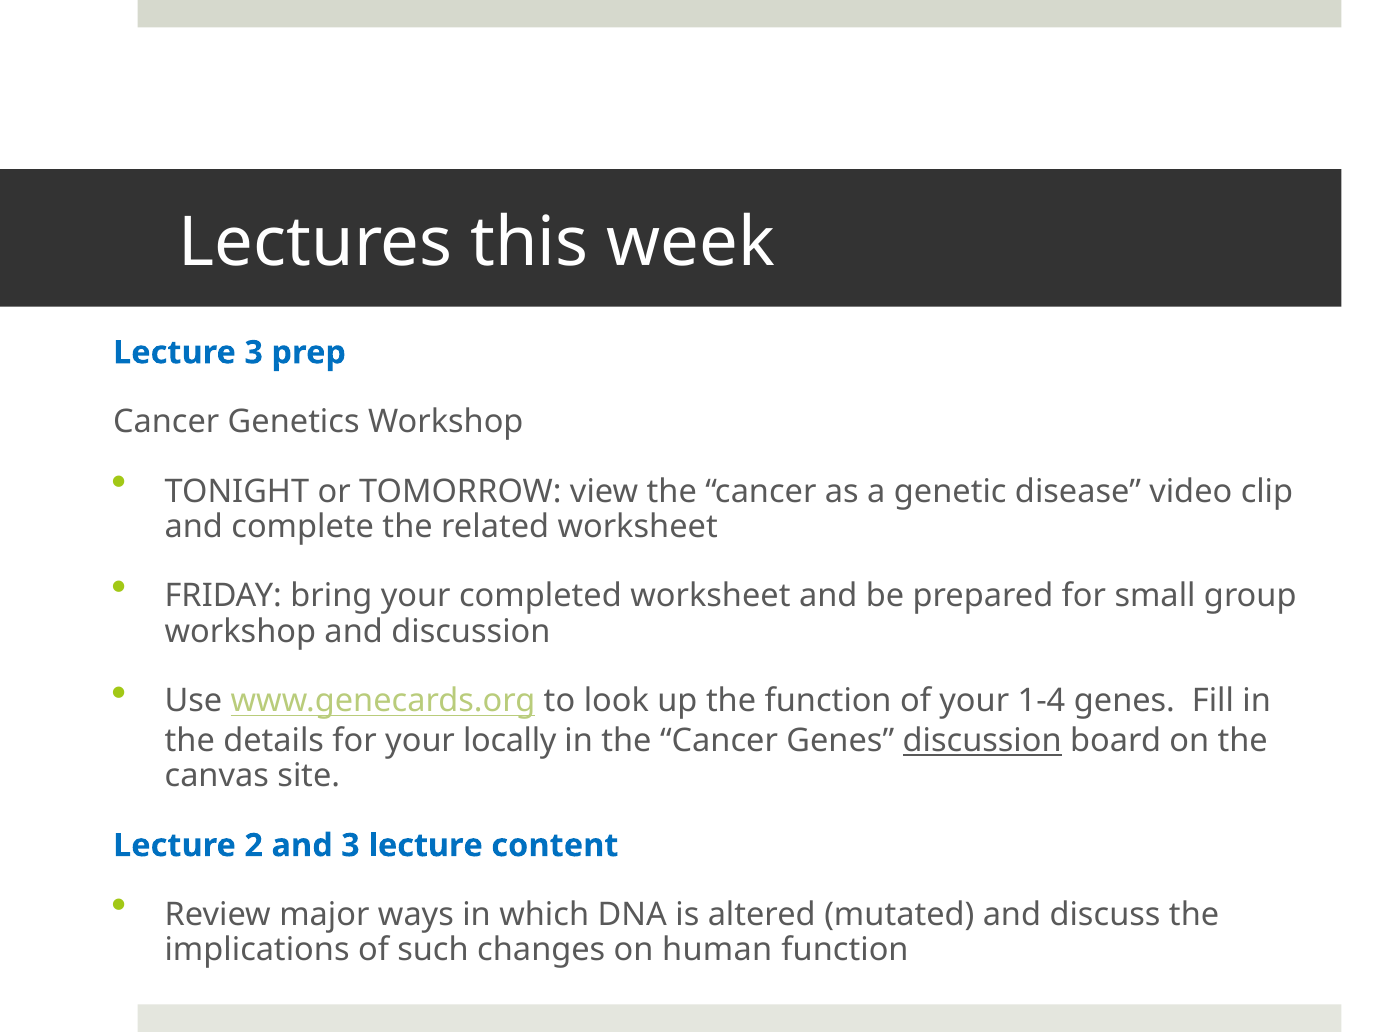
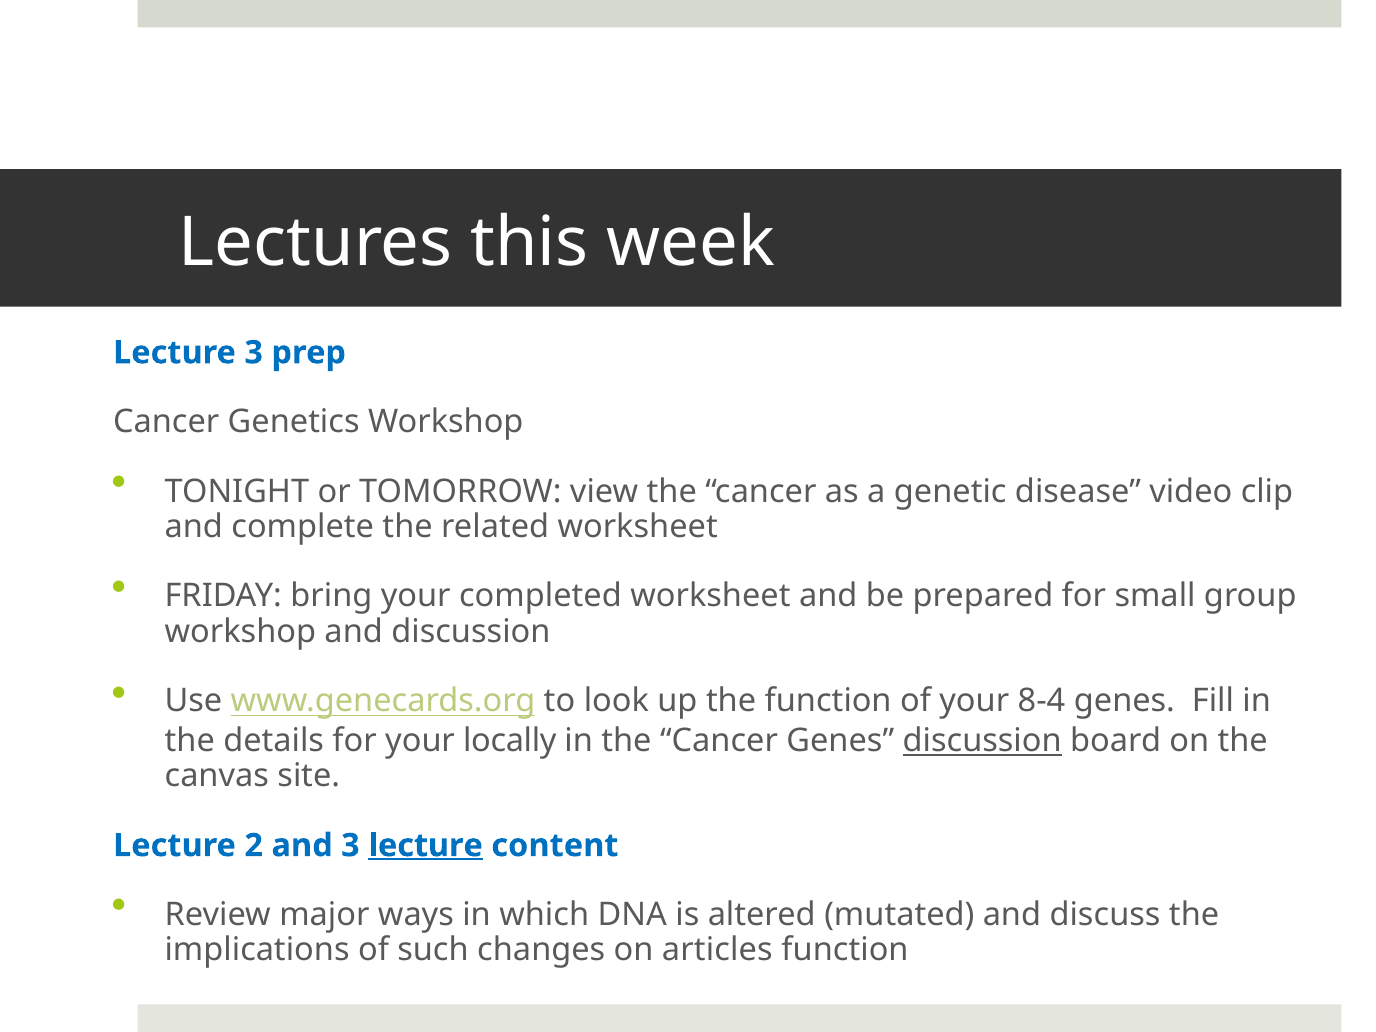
1-4: 1-4 -> 8-4 (1041, 701)
lecture underline: none -> present (426, 845)
human: human -> articles (717, 950)
